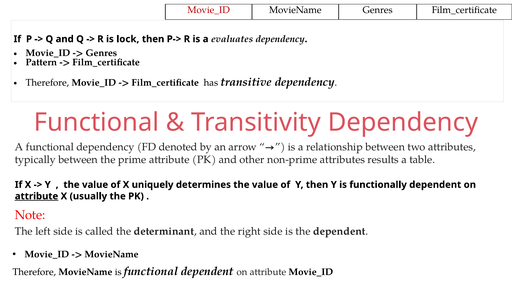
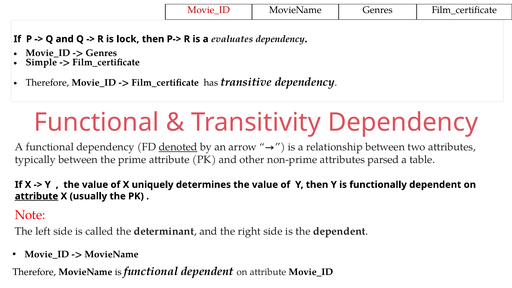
Pattern: Pattern -> Simple (41, 62)
denoted underline: none -> present (178, 147)
results: results -> parsed (383, 160)
